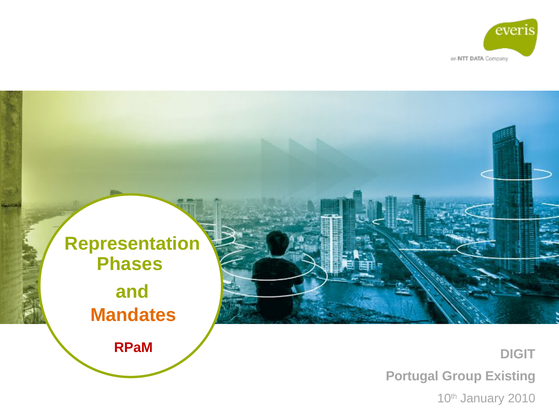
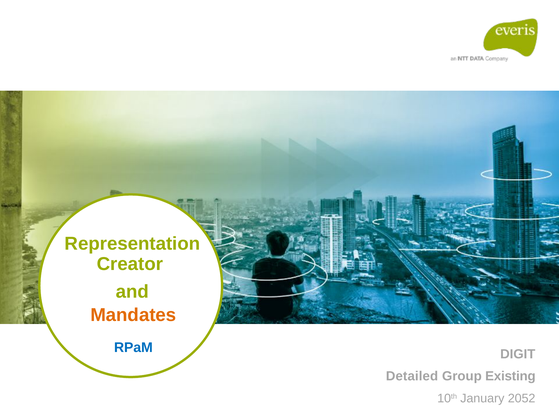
Phases: Phases -> Creator (130, 264)
RPaM colour: red -> blue (133, 348)
Portugal: Portugal -> Detailed (412, 377)
2010: 2010 -> 2052 (522, 399)
